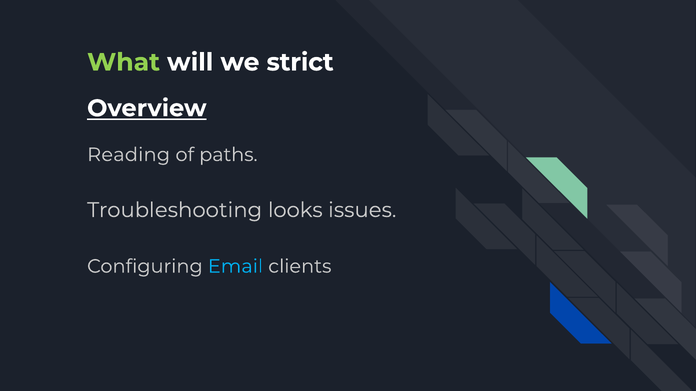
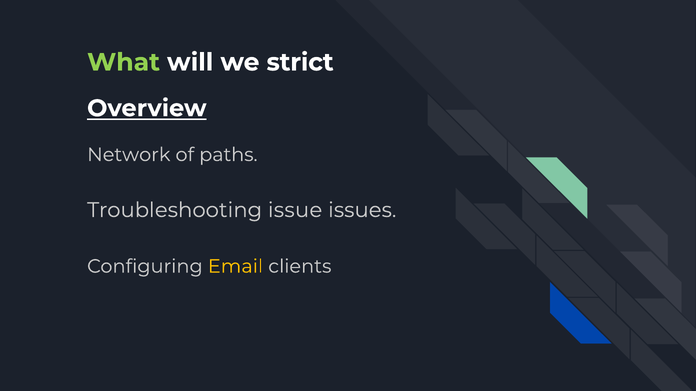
Reading: Reading -> Network (129, 155)
looks: looks -> issue (295, 210)
Email colour: light blue -> yellow (235, 267)
